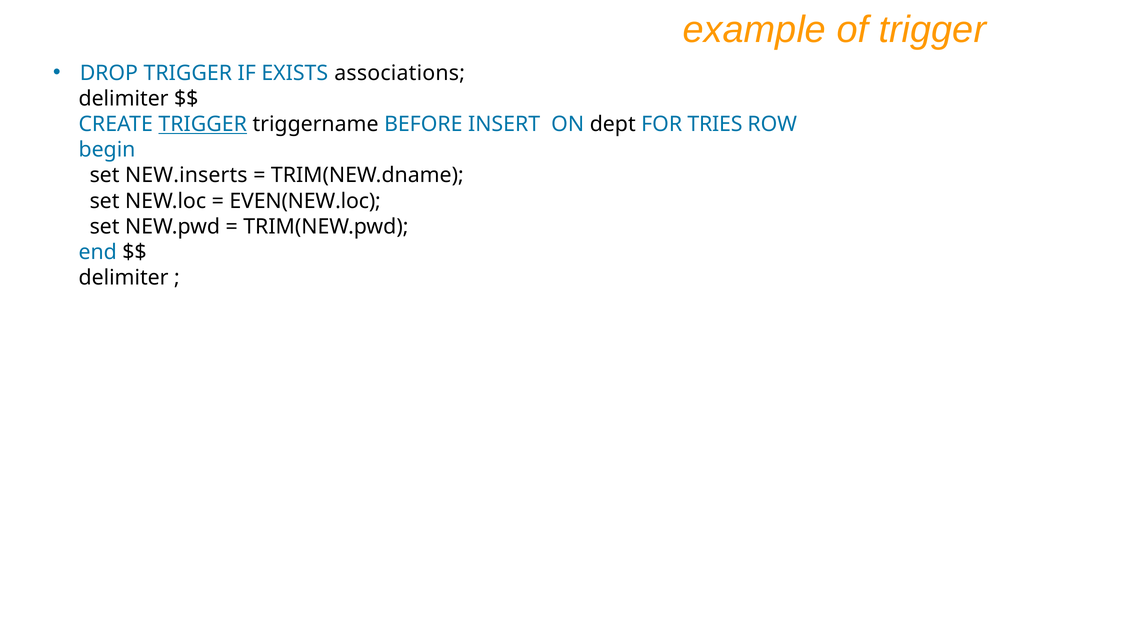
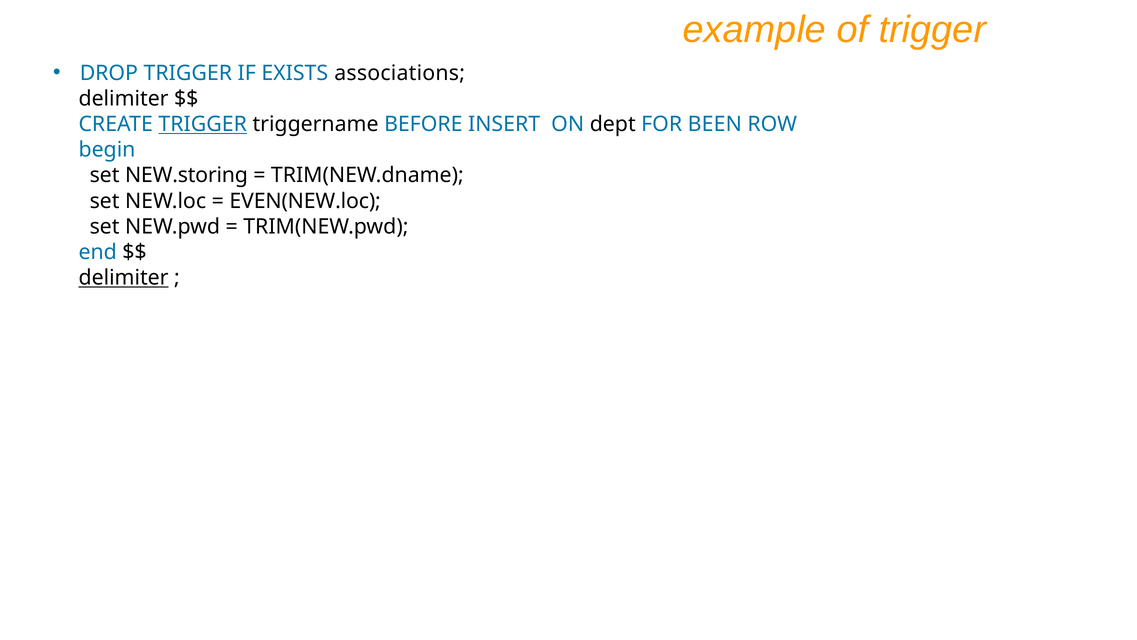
TRIES: TRIES -> BEEN (715, 124)
NEW.inserts: NEW.inserts -> NEW.storing (186, 175)
delimiter underline: none -> present (124, 278)
